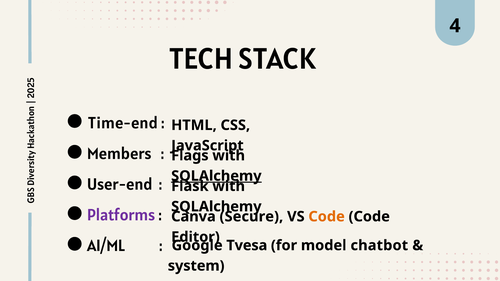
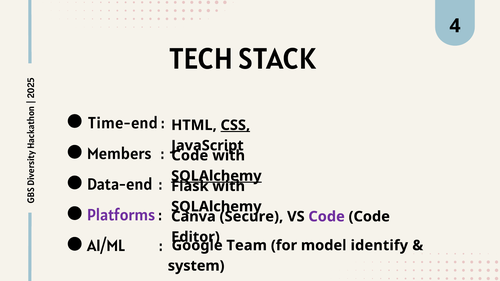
CSS underline: none -> present (235, 125)
Flags: Flags -> Code (190, 156)
User-end: User-end -> Data-end (120, 185)
Code colour: orange -> purple (327, 217)
Tvesa: Tvesa -> Team (247, 246)
chatbot: chatbot -> identify (379, 246)
